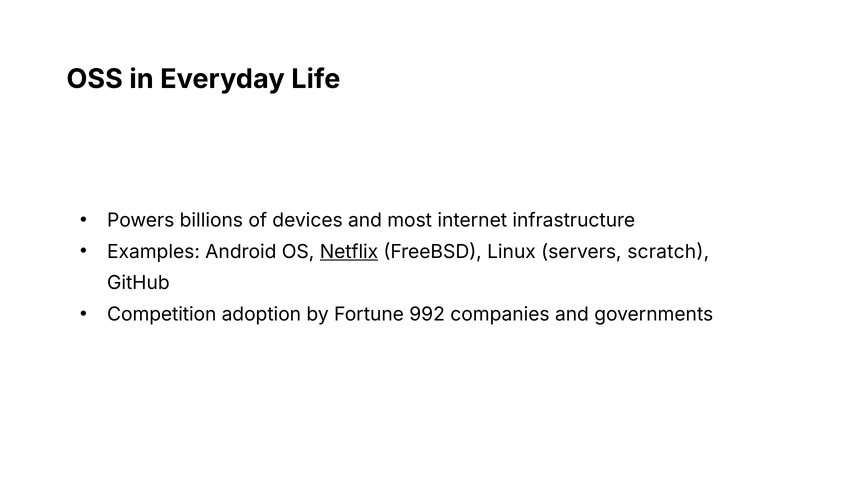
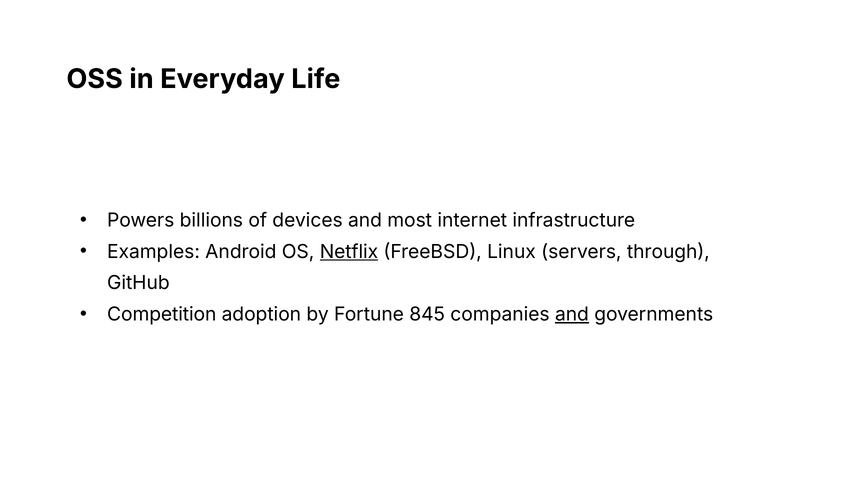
scratch: scratch -> through (668, 252)
992: 992 -> 845 (427, 315)
and underline: none -> present (572, 315)
